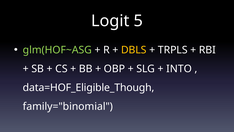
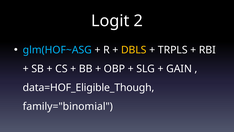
5: 5 -> 2 (138, 21)
glm(HOF~ASG colour: light green -> light blue (57, 50)
INTO: INTO -> GAIN (179, 69)
